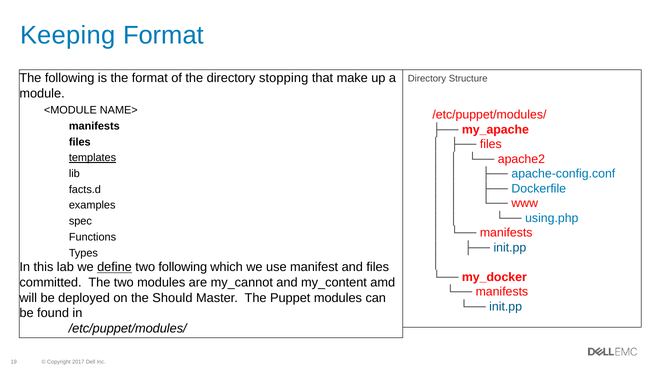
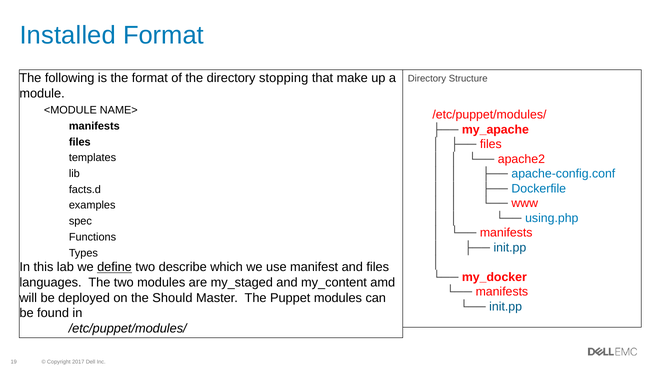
Keeping: Keeping -> Installed (68, 36)
templates underline: present -> none (93, 158)
two following: following -> describe (183, 267)
committed: committed -> languages (51, 283)
my_cannot: my_cannot -> my_staged (242, 283)
